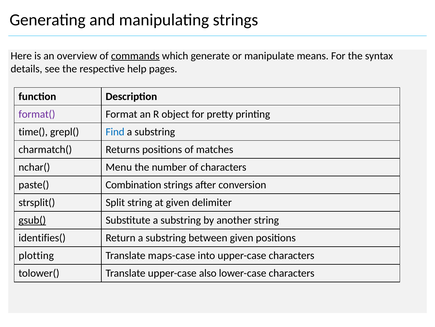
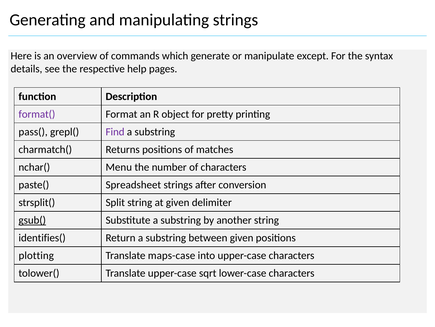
commands underline: present -> none (135, 56)
means: means -> except (313, 56)
time(: time( -> pass( (33, 132)
Find colour: blue -> purple (115, 132)
Combination: Combination -> Spreadsheet (133, 184)
also: also -> sqrt (208, 273)
